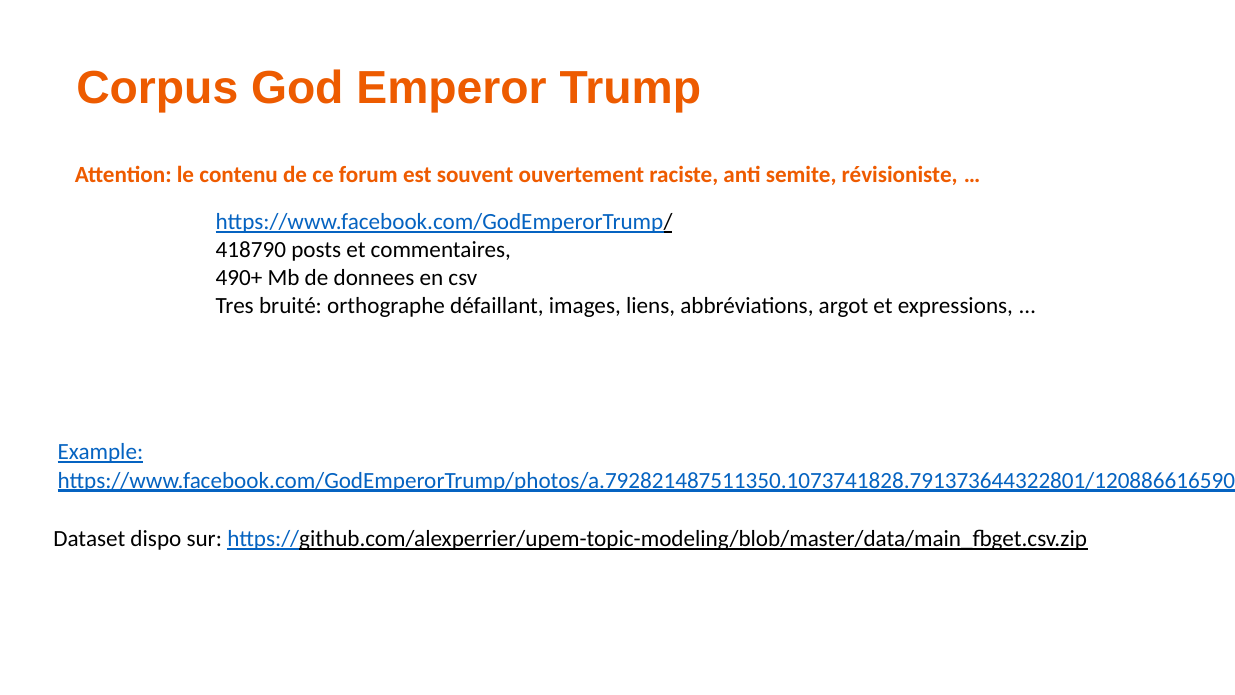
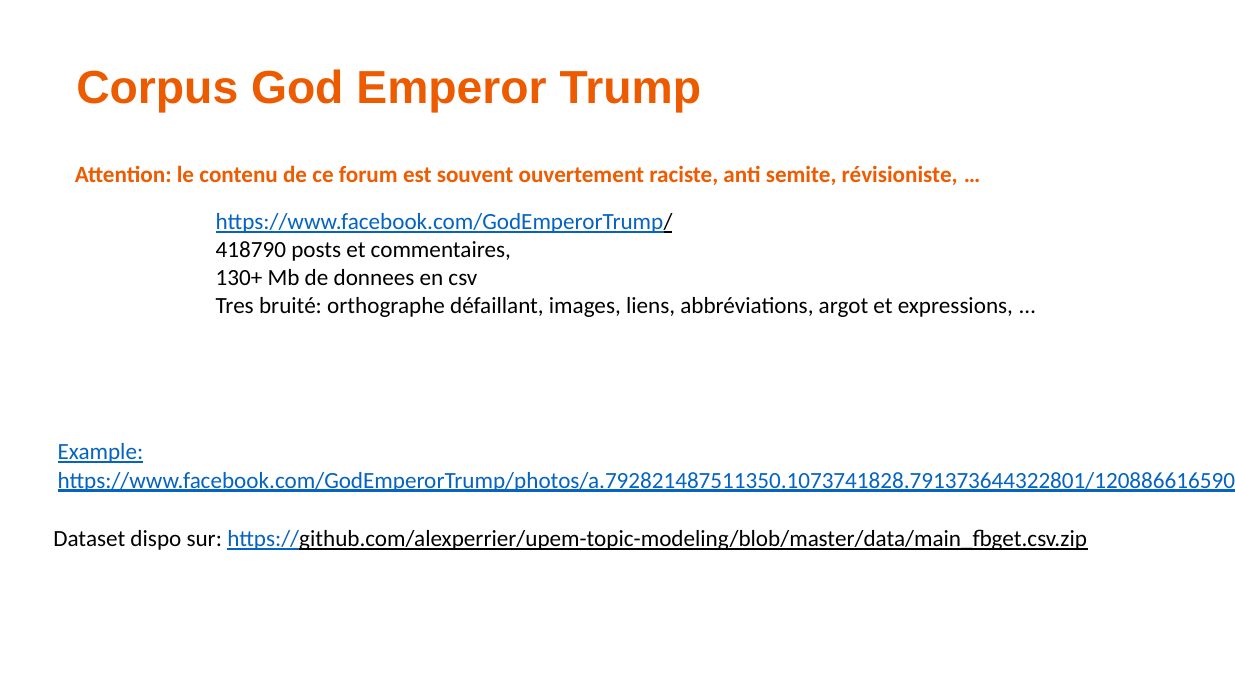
490+: 490+ -> 130+ (239, 278)
